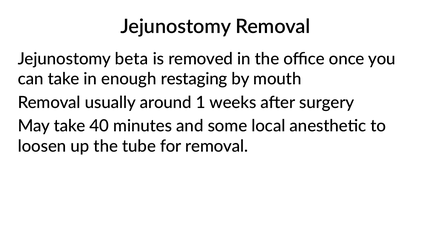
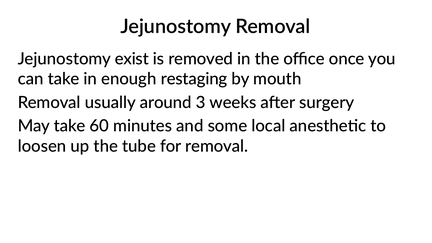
beta: beta -> exist (132, 59)
1: 1 -> 3 (201, 103)
40: 40 -> 60 (99, 126)
